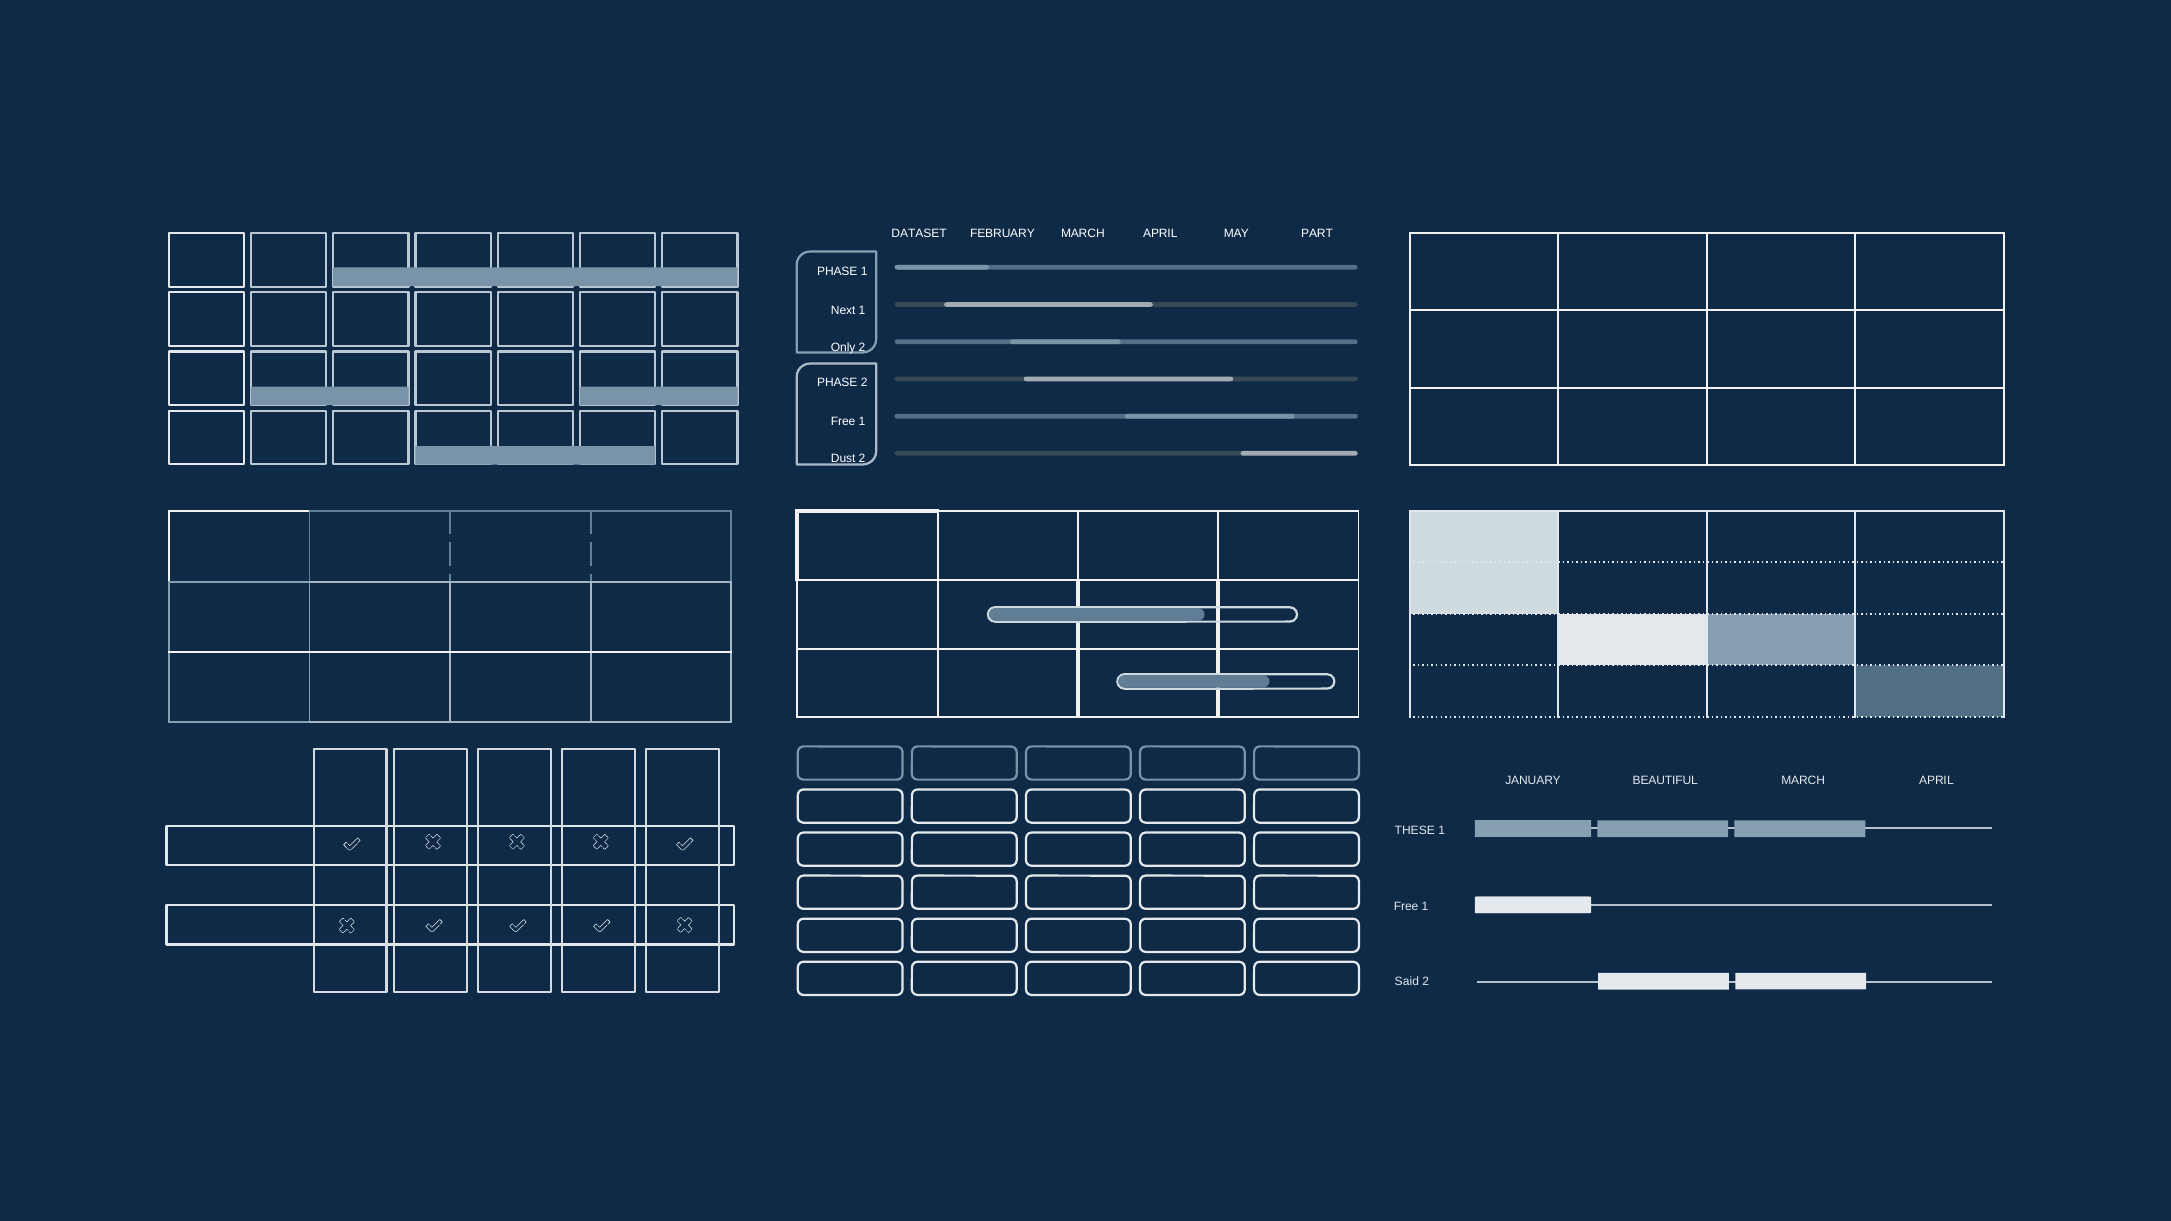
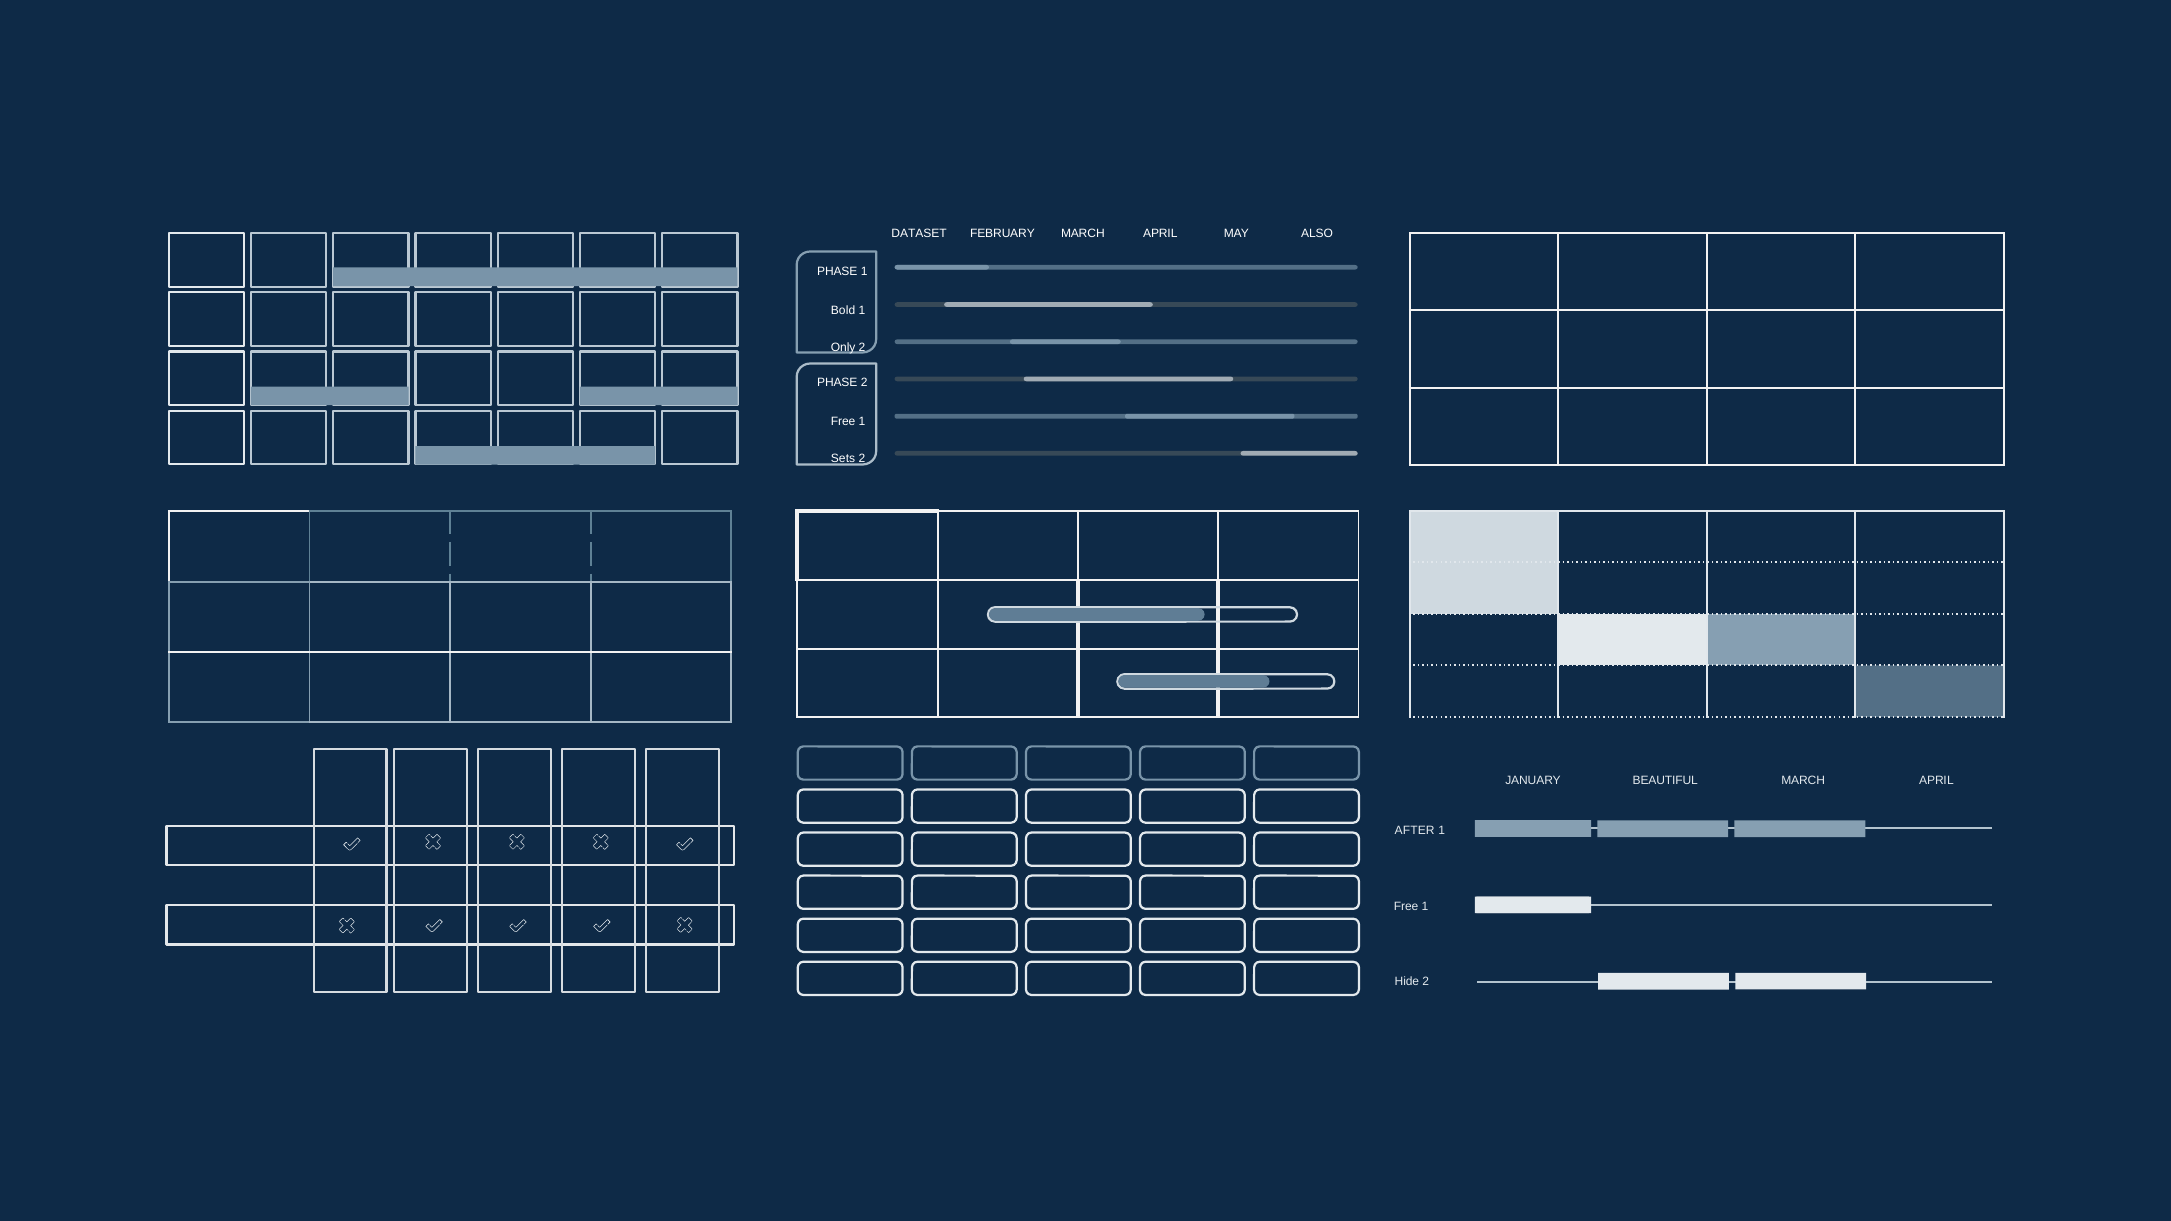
PART: PART -> ALSO (1317, 234)
Next: Next -> Bold (843, 310)
Dust: Dust -> Sets (843, 459)
THESE: THESE -> AFTER (1415, 831)
Said: Said -> Hide (1407, 982)
